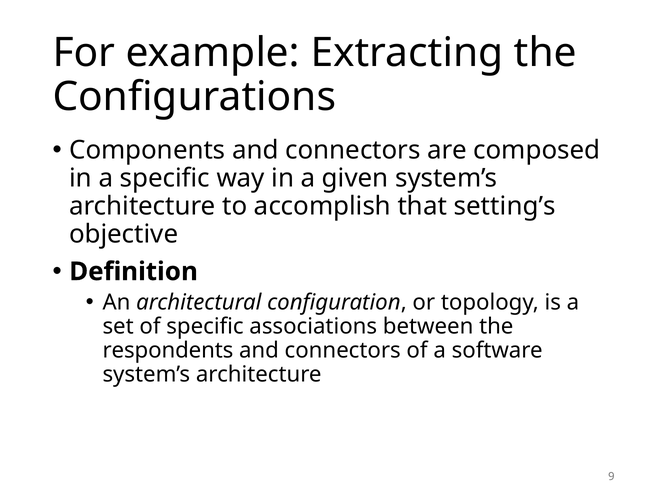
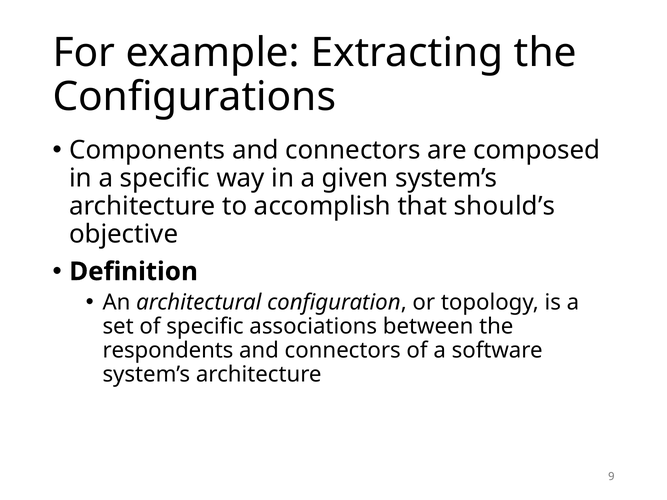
setting’s: setting’s -> should’s (505, 206)
